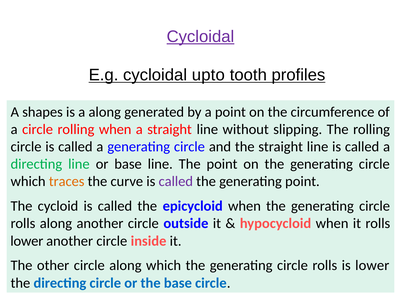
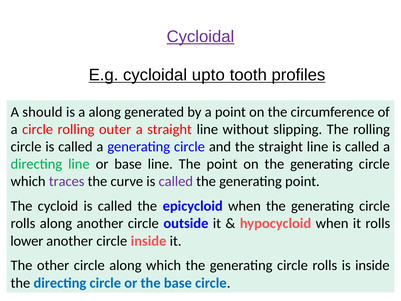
shapes: shapes -> should (42, 112)
rolling when: when -> outer (115, 129)
traces colour: orange -> purple (67, 181)
is lower: lower -> inside (372, 265)
